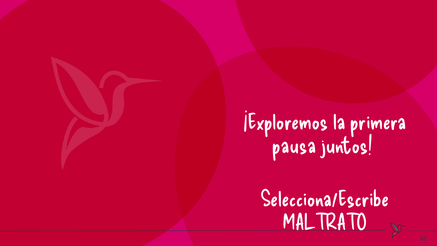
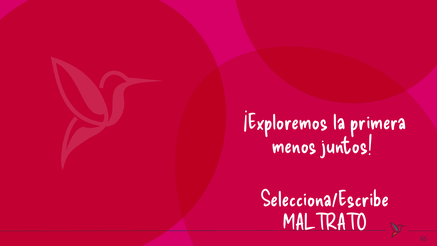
pausa: pausa -> menos (294, 146)
